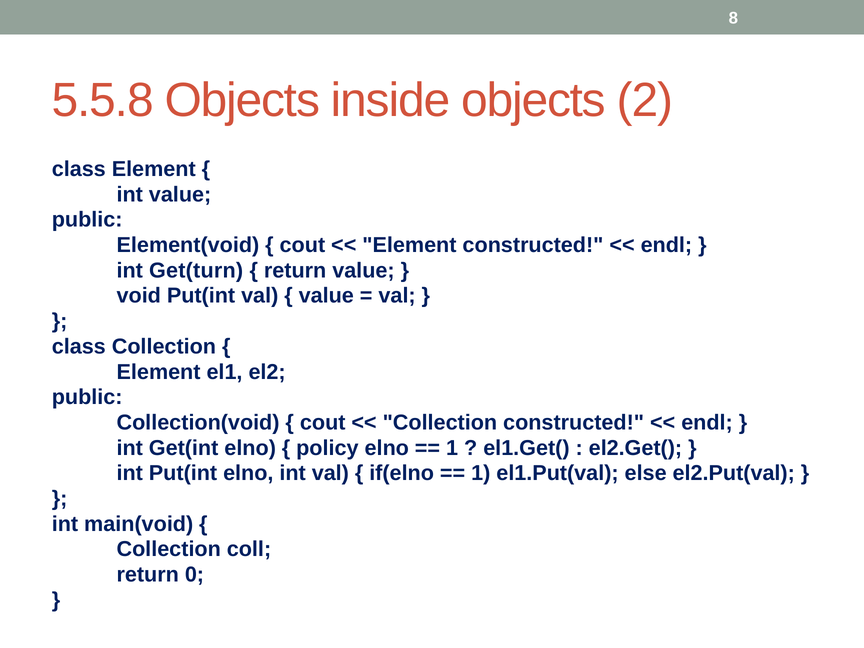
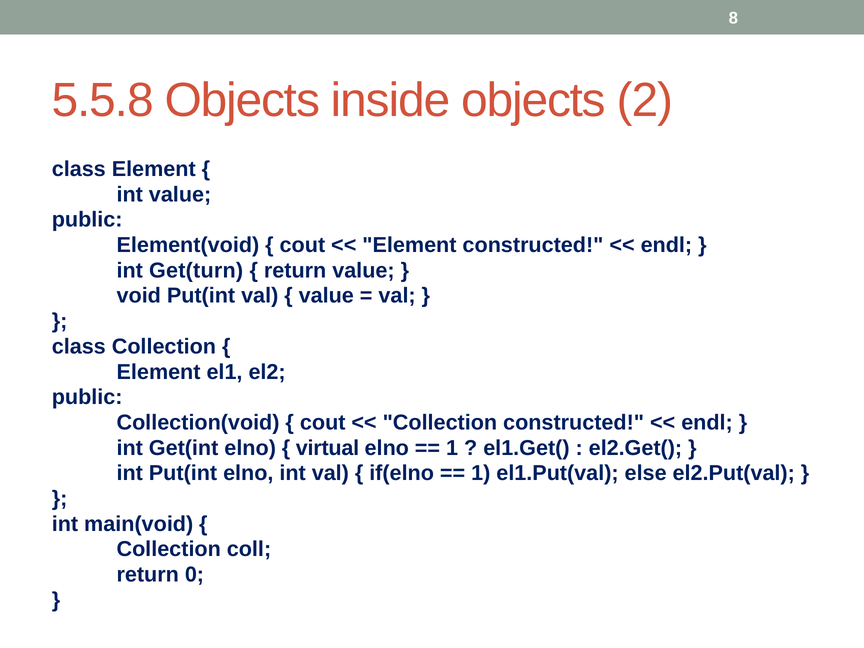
policy: policy -> virtual (327, 448)
